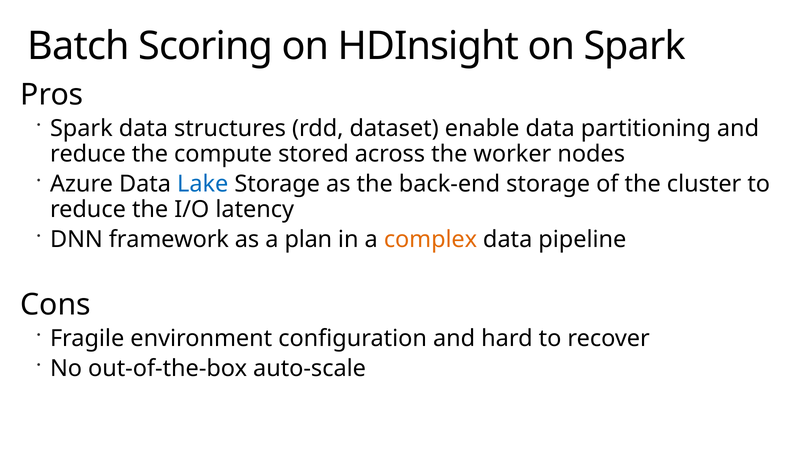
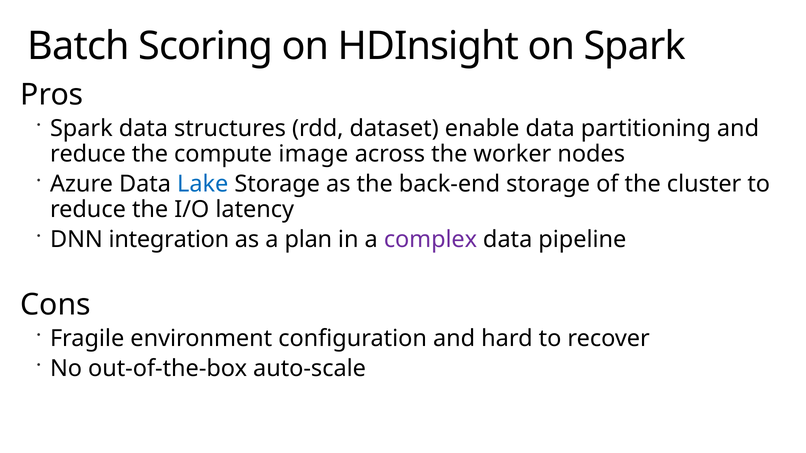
stored: stored -> image (313, 154)
framework: framework -> integration (169, 240)
complex colour: orange -> purple (430, 240)
